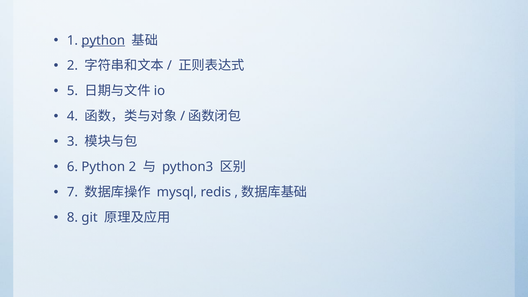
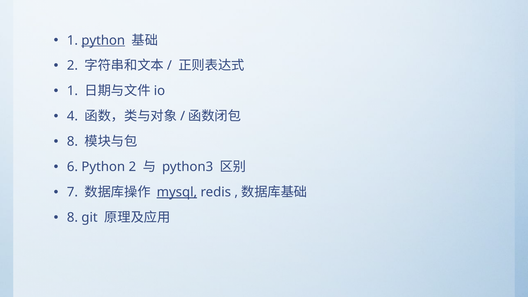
5: 5 -> 1 (72, 91)
3: 3 -> 8 (72, 142)
mysql underline: none -> present (177, 192)
